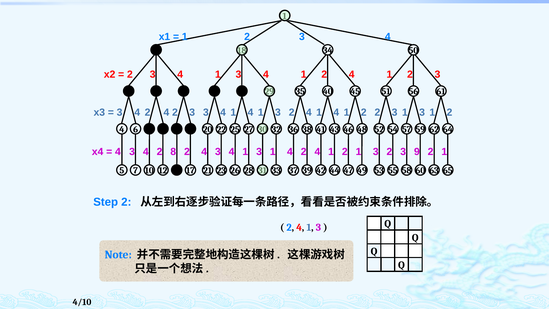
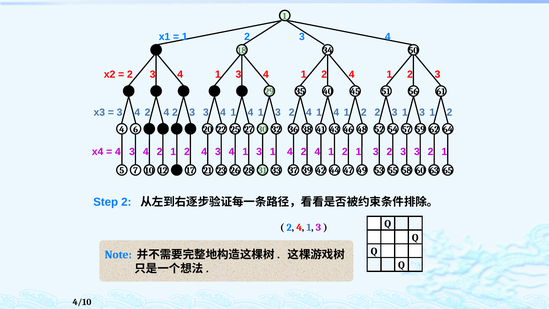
4 2 8: 8 -> 1 (173, 152)
3 2 3 9: 9 -> 3 (417, 152)
